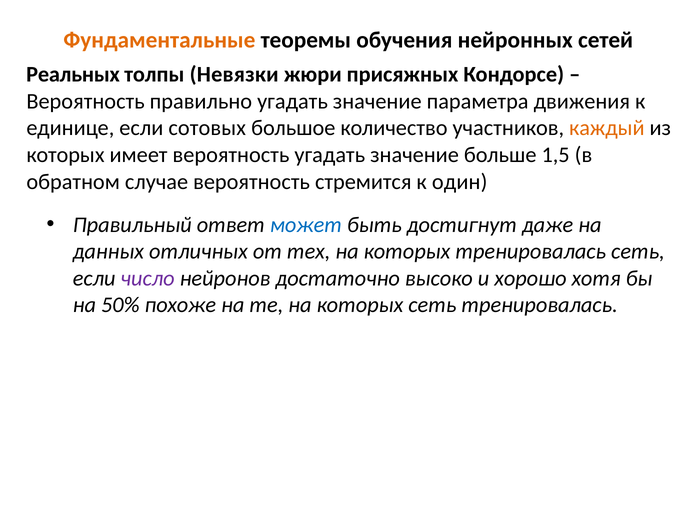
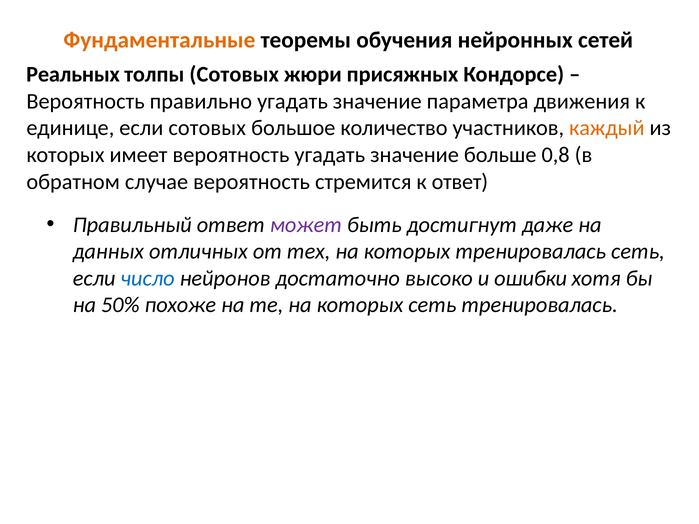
толпы Невязки: Невязки -> Сотовых (234, 75)
1,5: 1,5 -> 0,8 (556, 155)
к один: один -> ответ (460, 182)
может colour: blue -> purple (306, 225)
число colour: purple -> blue (148, 278)
хорошо: хорошо -> ошибки (531, 278)
